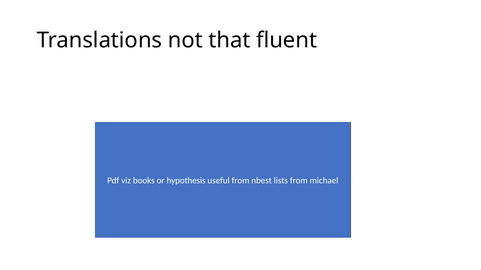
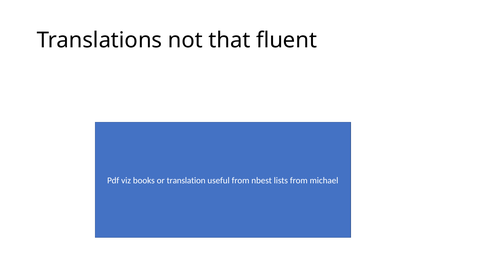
hypothesis: hypothesis -> translation (186, 181)
